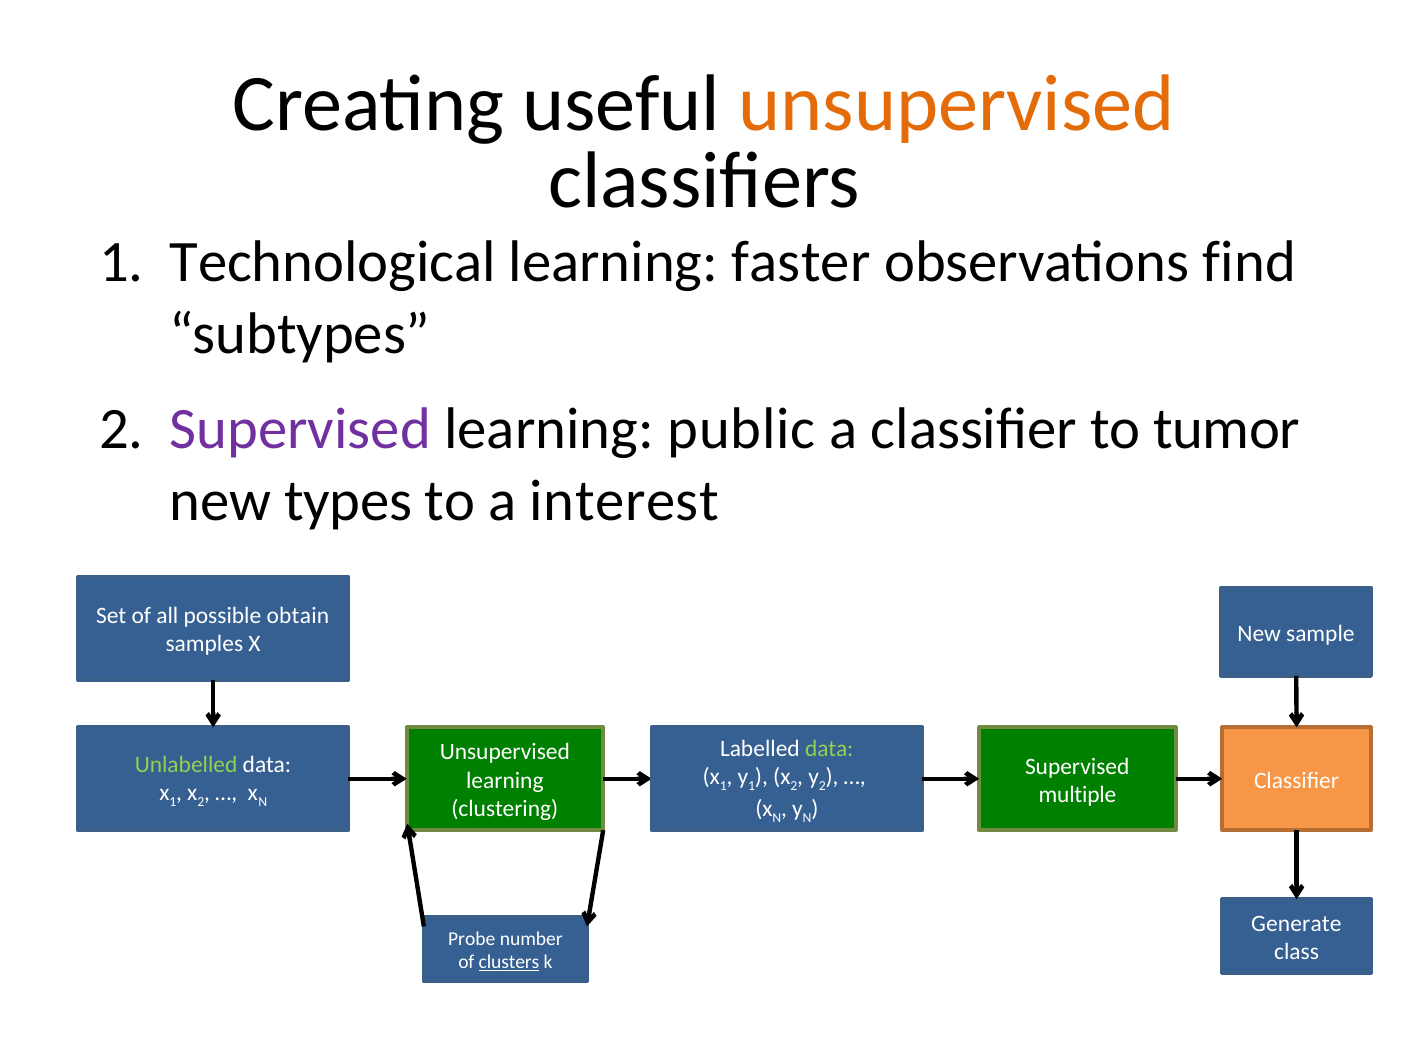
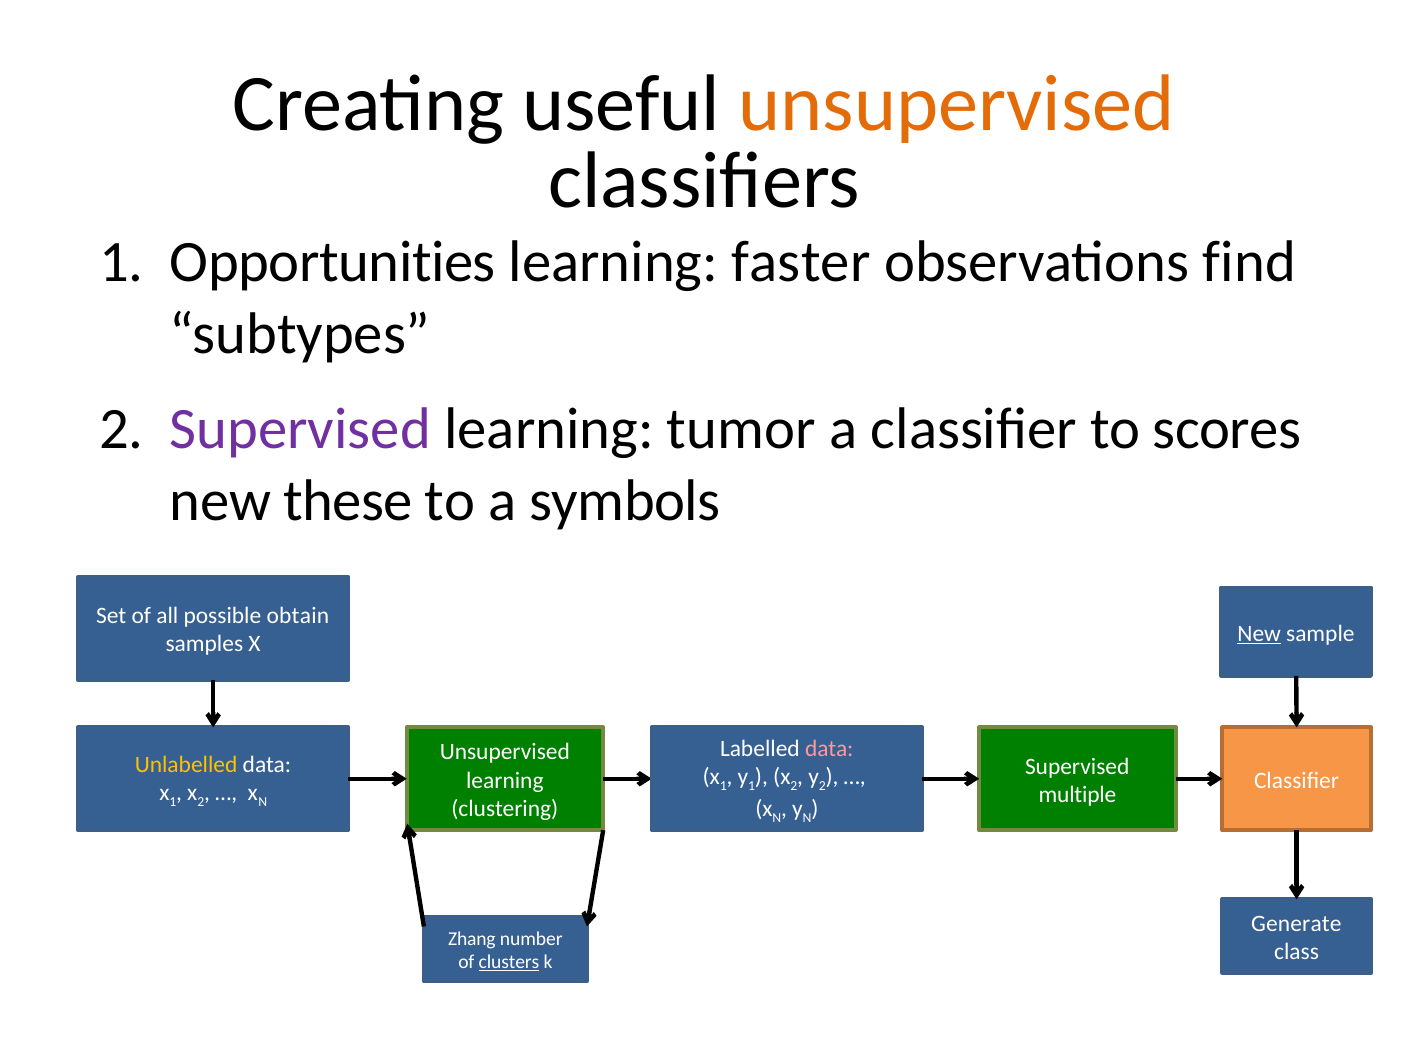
Technological: Technological -> Opportunities (333, 262)
public: public -> tumor (742, 429)
tumor: tumor -> scores (1227, 429)
types: types -> these (348, 501)
interest: interest -> symbols (625, 501)
New underline: none -> present (1259, 633)
data colour: light green -> pink (829, 748)
Unlabelled colour: light green -> yellow (186, 764)
Probe: Probe -> Zhang (472, 939)
